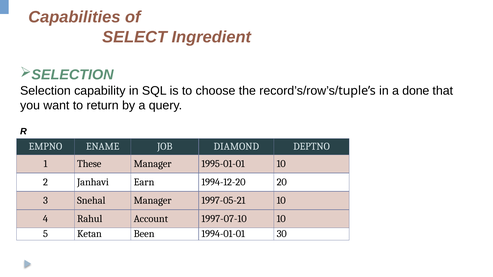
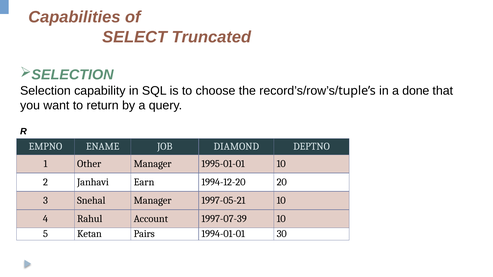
Ingredient: Ingredient -> Truncated (211, 37)
These: These -> Other (89, 164)
1997-07-10: 1997-07-10 -> 1997-07-39 (224, 219)
Been: Been -> Pairs (144, 234)
